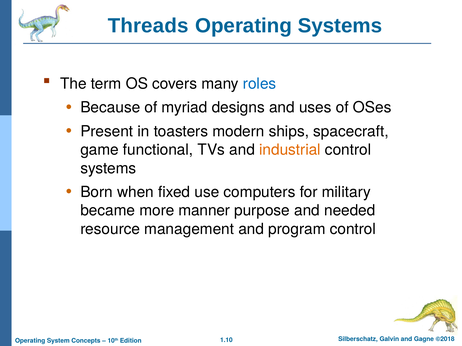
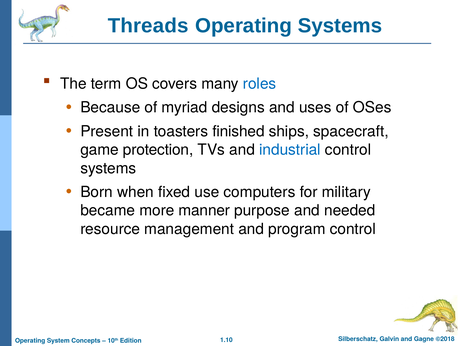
modern: modern -> finished (239, 132)
functional: functional -> protection (158, 150)
industrial colour: orange -> blue (290, 150)
